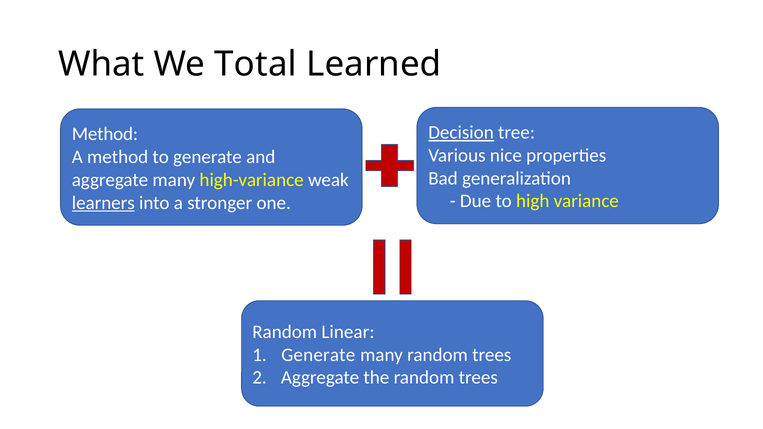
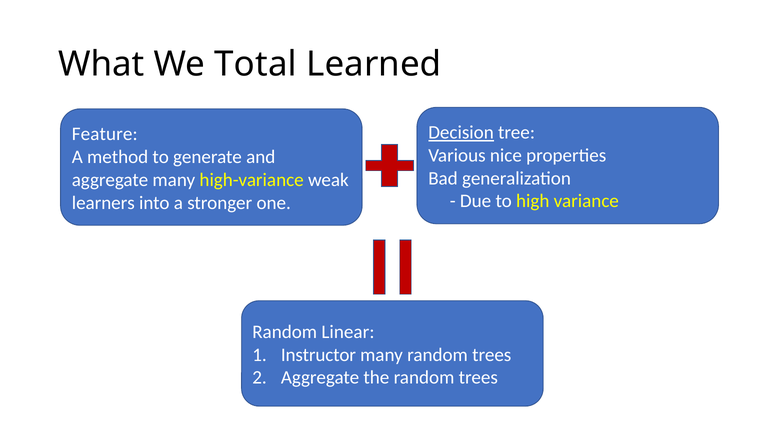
Method: Method -> Feature (105, 134)
learners underline: present -> none (103, 203)
Generate: Generate -> Instructor (318, 355)
